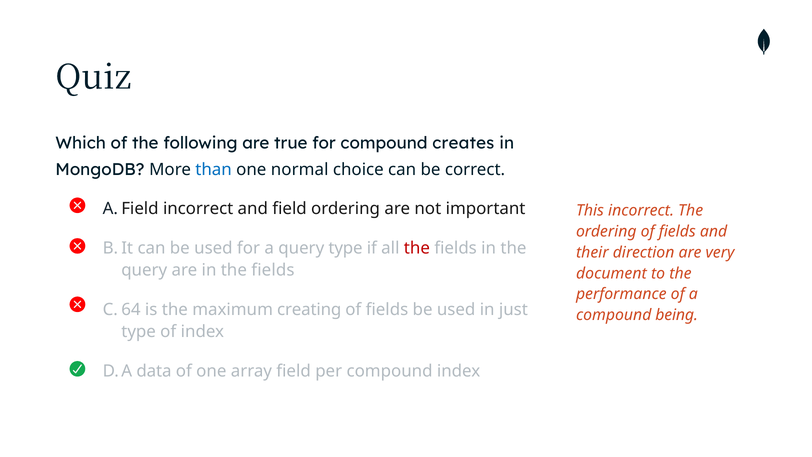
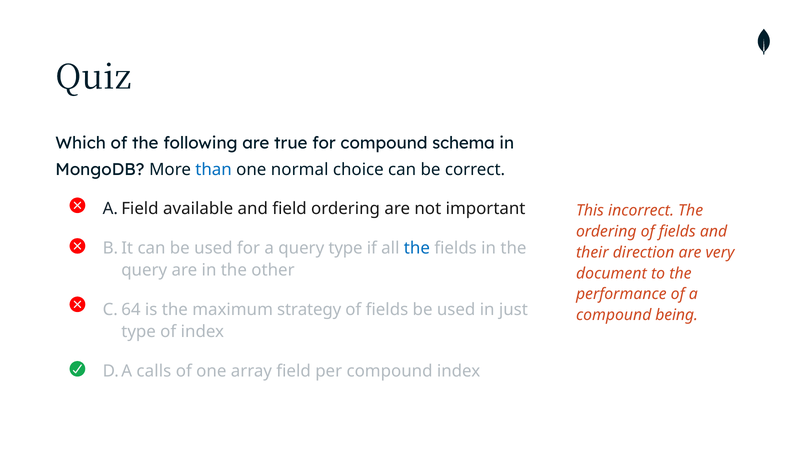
creates: creates -> schema (464, 143)
incorrect: incorrect -> available (198, 209)
the colour: red -> blue (417, 248)
in the fields: fields -> other (273, 270)
creating: creating -> strategy (309, 309)
data: data -> calls (154, 371)
